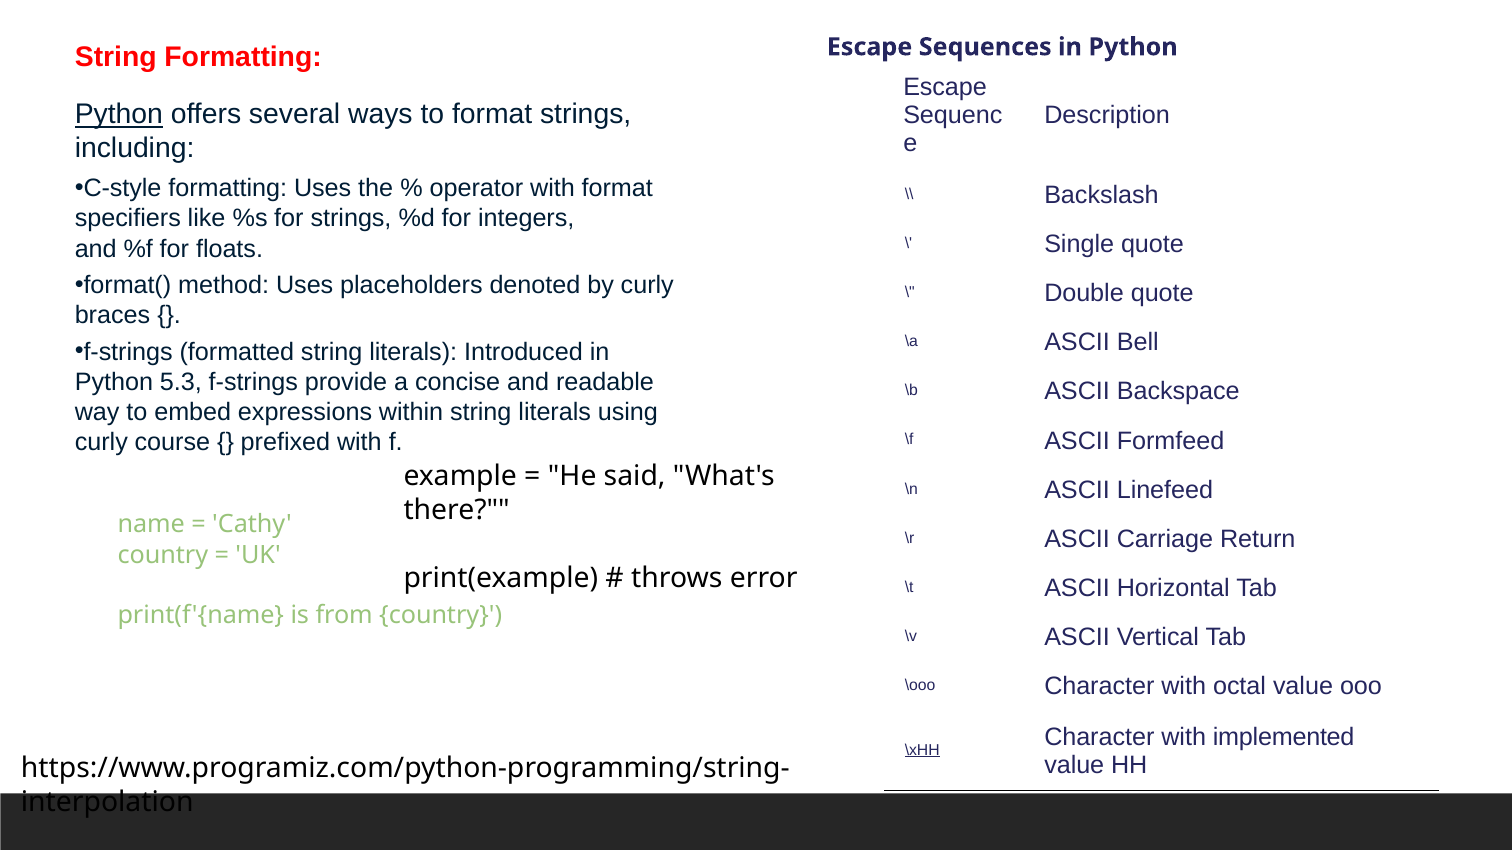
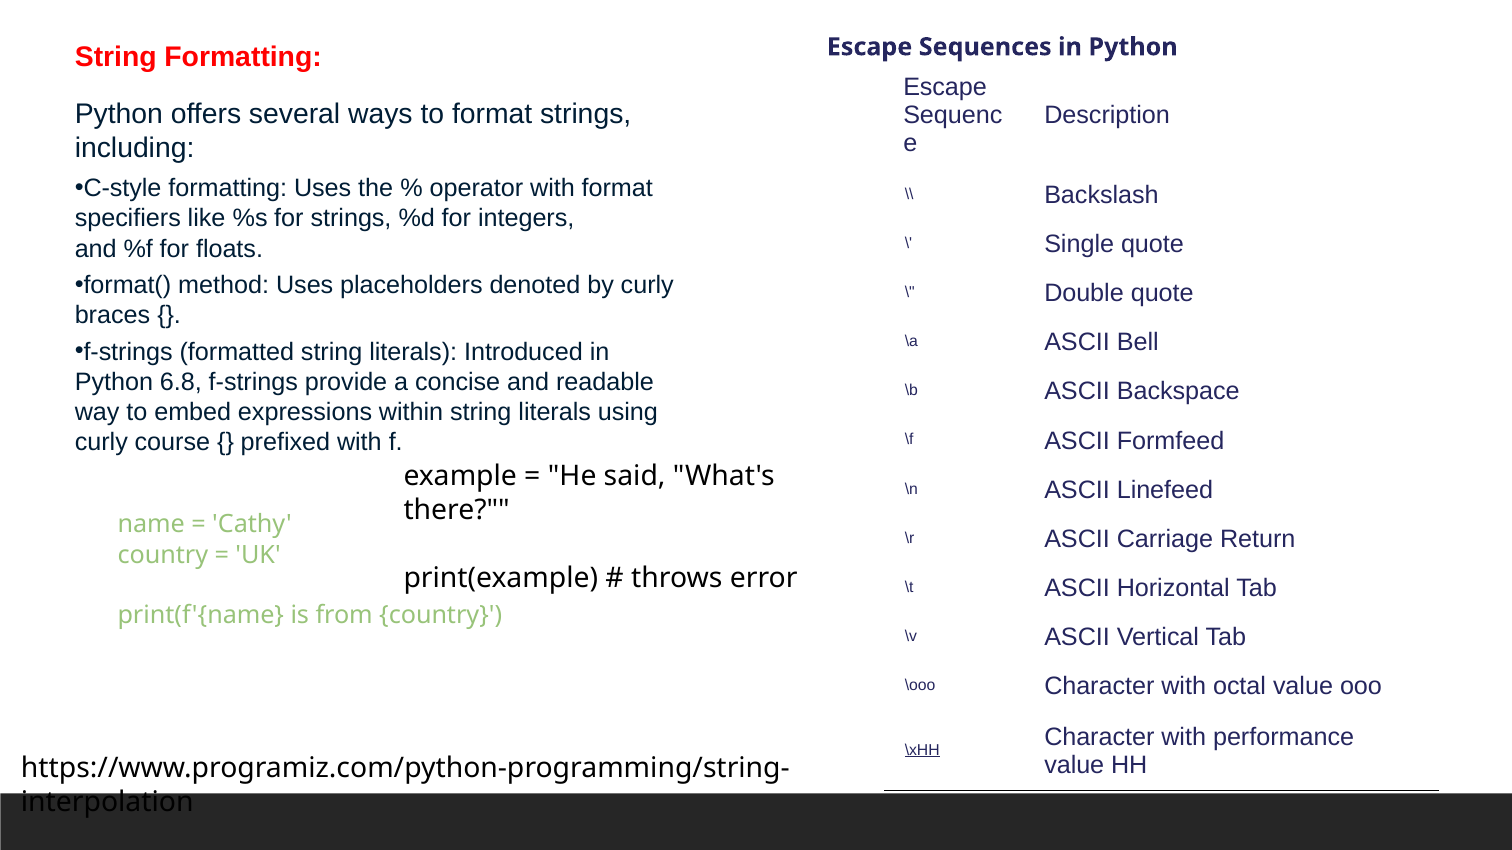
Python underline: present -> none (119, 115)
5.3: 5.3 -> 6.8 (181, 382)
implemented: implemented -> performance (1284, 737)
